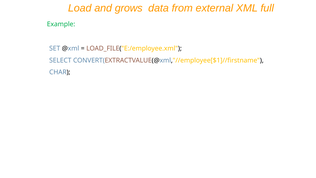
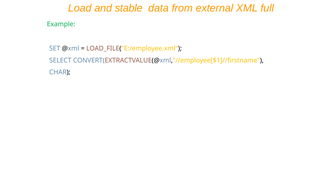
grows: grows -> stable (129, 8)
